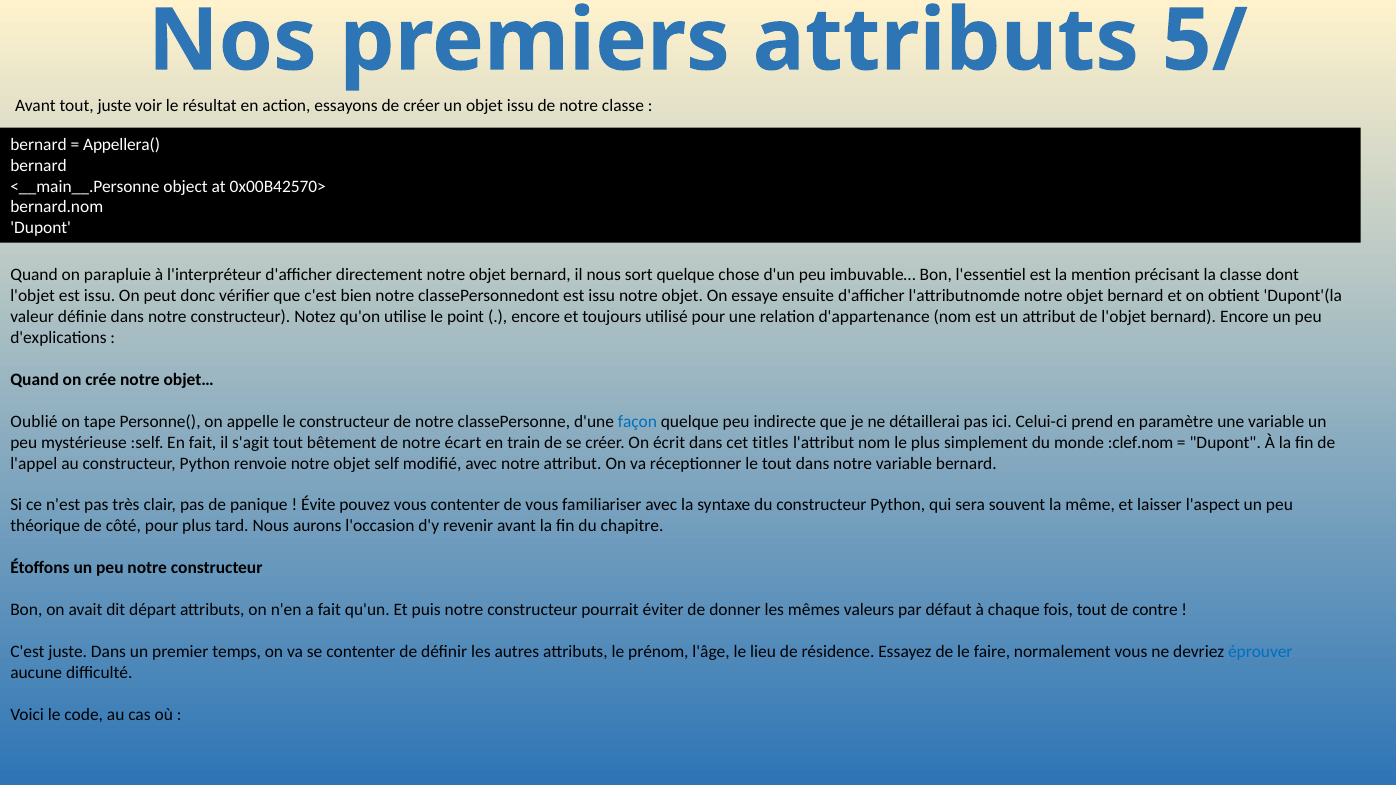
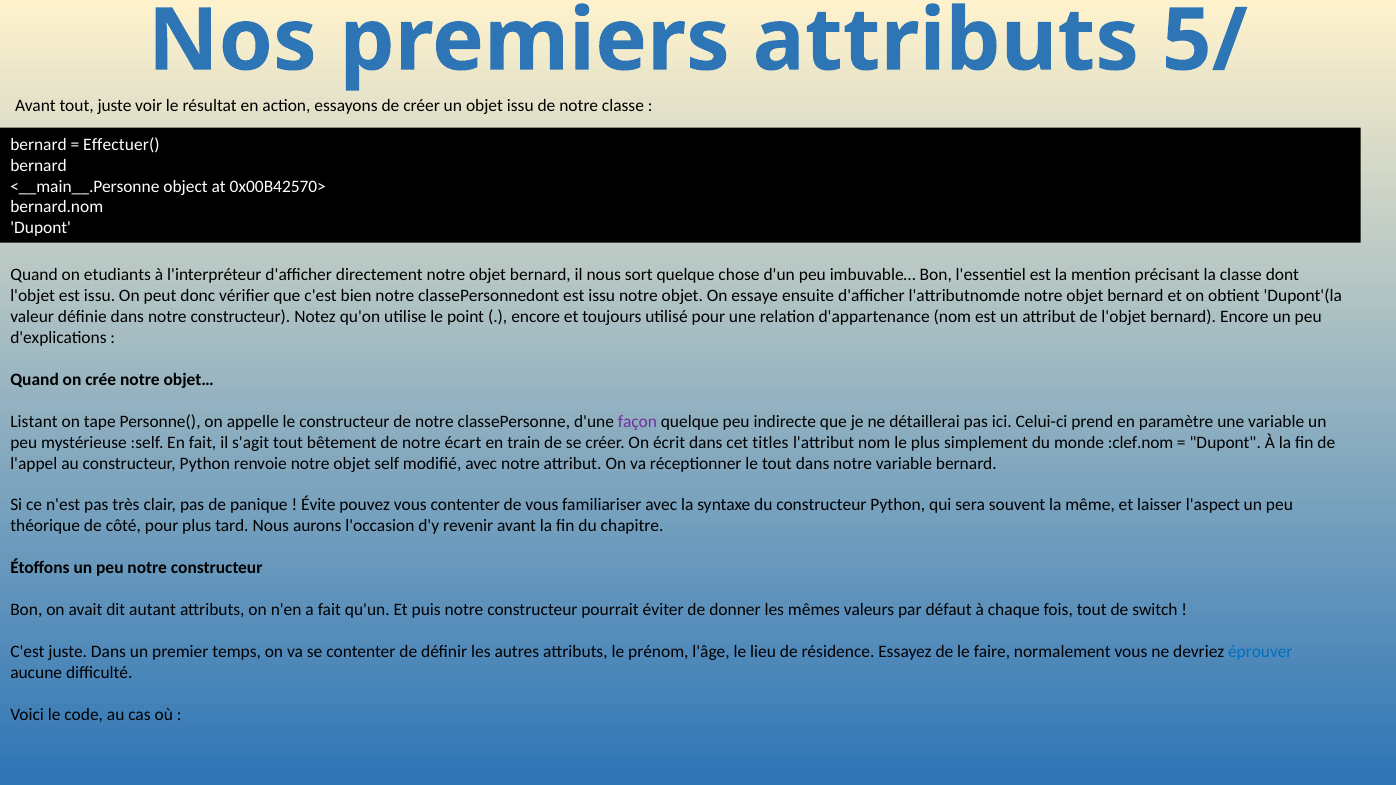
Appellera(: Appellera( -> Effectuer( (121, 144)
parapluie: parapluie -> etudiants (118, 275)
Oublié: Oublié -> Listant (34, 422)
façon colour: blue -> purple (637, 422)
départ: départ -> autant (153, 610)
contre: contre -> switch (1155, 610)
